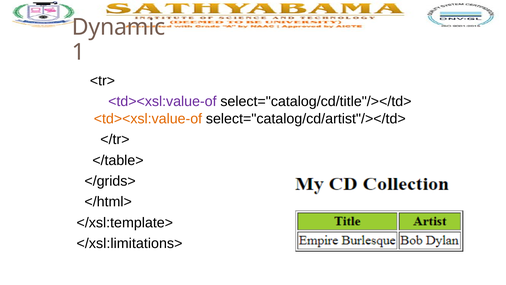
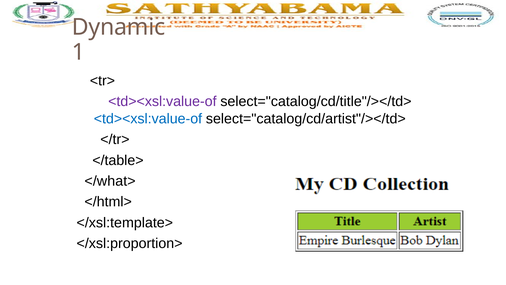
<td><xsl:value-of colour: orange -> blue (148, 119)
</grids>: </grids> -> </what> (110, 181)
</xsl:limitations>: </xsl:limitations> -> </xsl:proportion> (130, 243)
